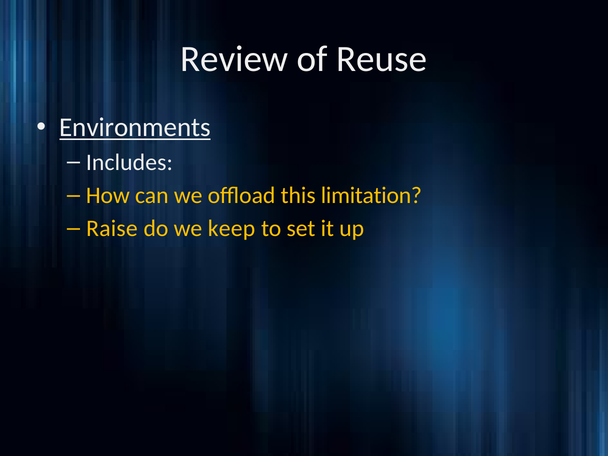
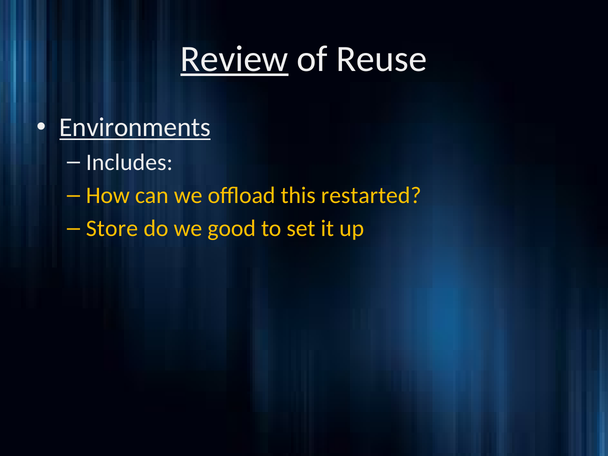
Review underline: none -> present (234, 59)
limitation: limitation -> restarted (371, 195)
Raise: Raise -> Store (112, 229)
keep: keep -> good (232, 229)
